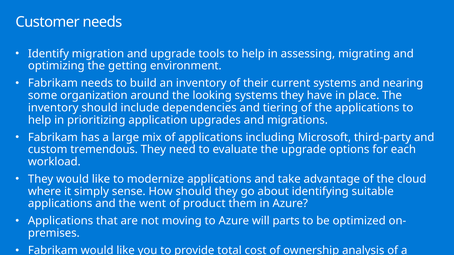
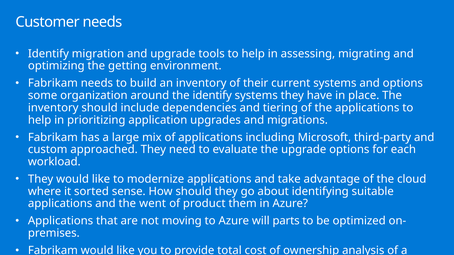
and nearing: nearing -> options (403, 83)
the looking: looking -> identify (212, 96)
tremendous: tremendous -> approached (104, 150)
simply: simply -> sorted (91, 192)
